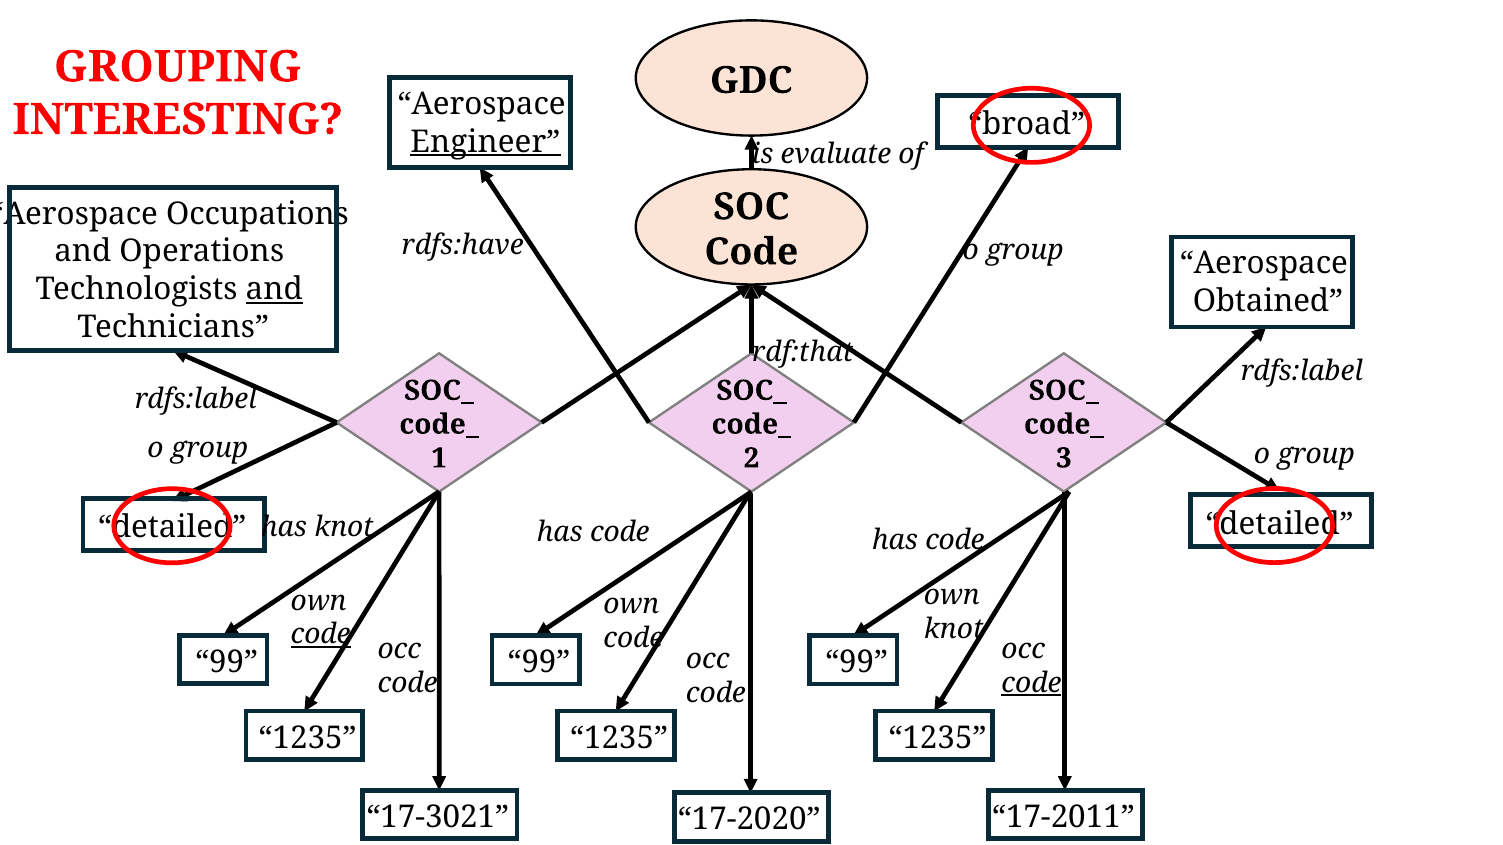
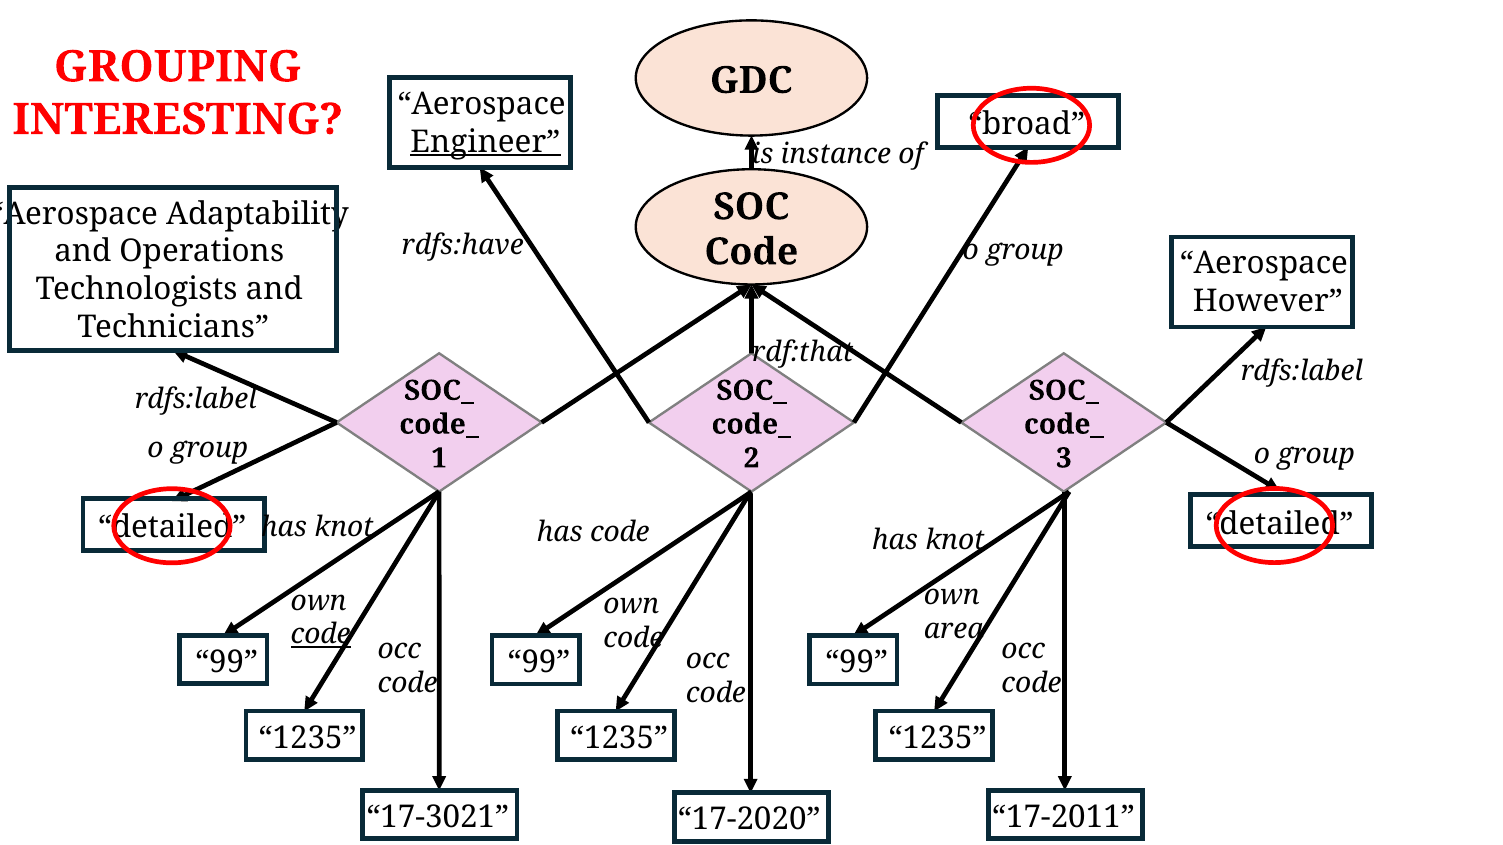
evaluate: evaluate -> instance (836, 155)
Occupations: Occupations -> Adaptability (257, 214)
and underline: present -> none (274, 289)
Obtained: Obtained -> However (1268, 301)
code: code -> knot (955, 541)
knot: knot -> area (954, 629)
code underline: present -> none (1031, 684)
